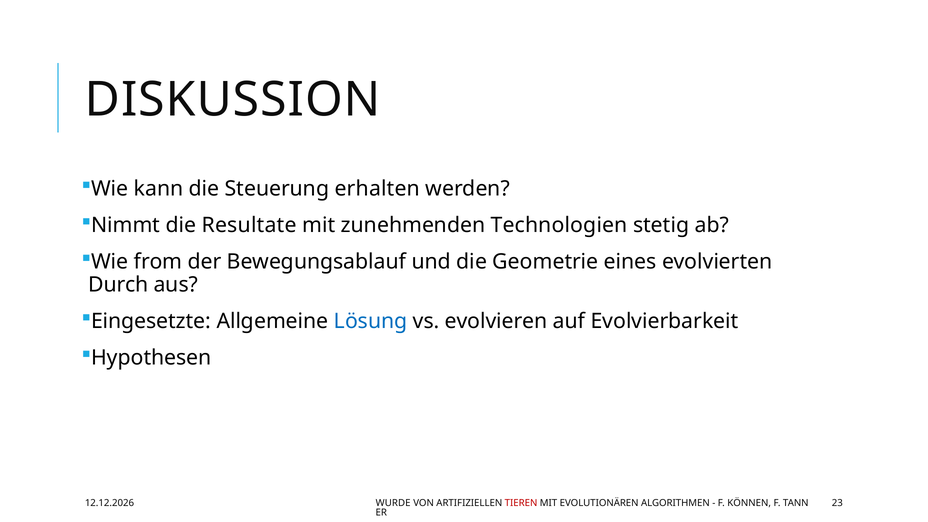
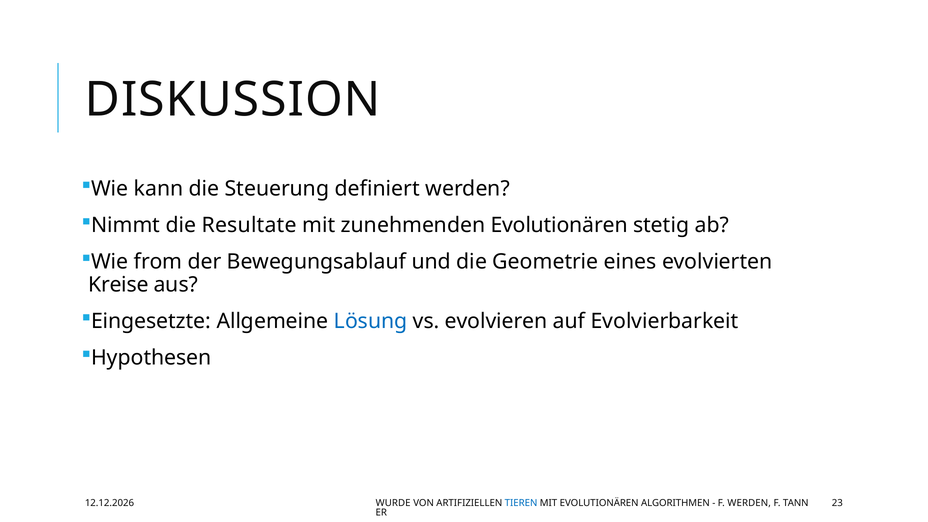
erhalten: erhalten -> definiert (377, 189)
zunehmenden Technologien: Technologien -> Evolutionären (559, 225)
Durch: Durch -> Kreise (118, 285)
TIEREN colour: red -> blue (521, 503)
F KÖNNEN: KÖNNEN -> WERDEN (749, 503)
